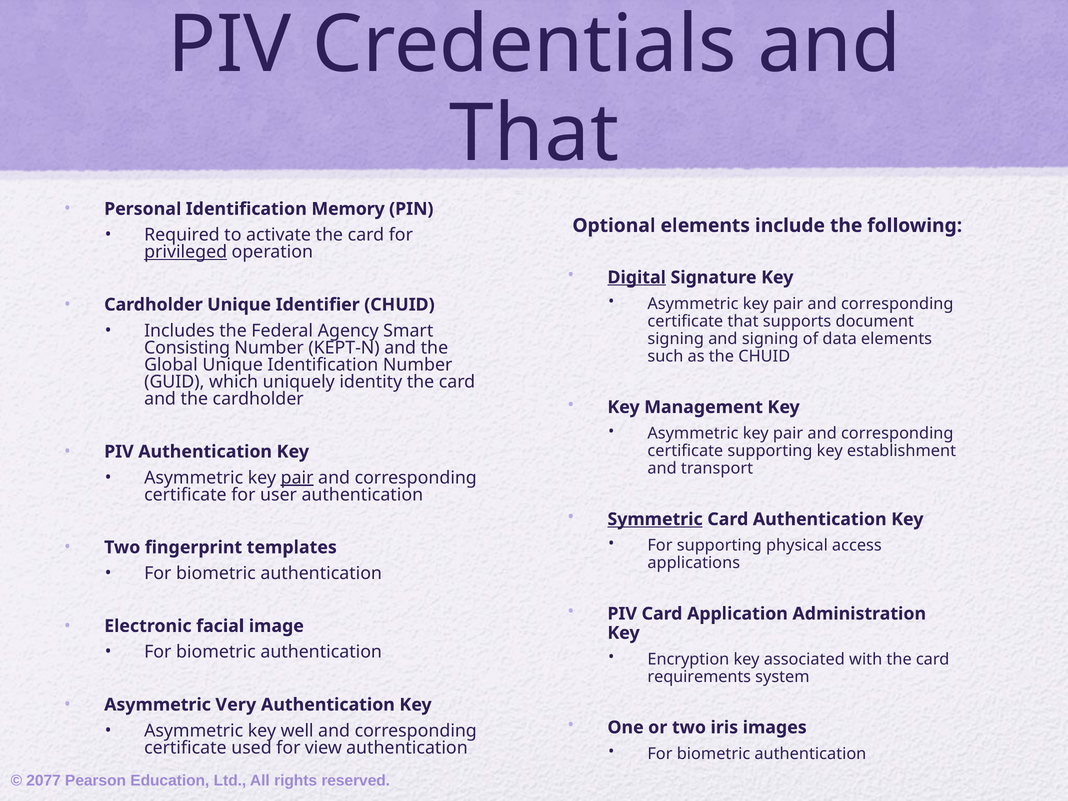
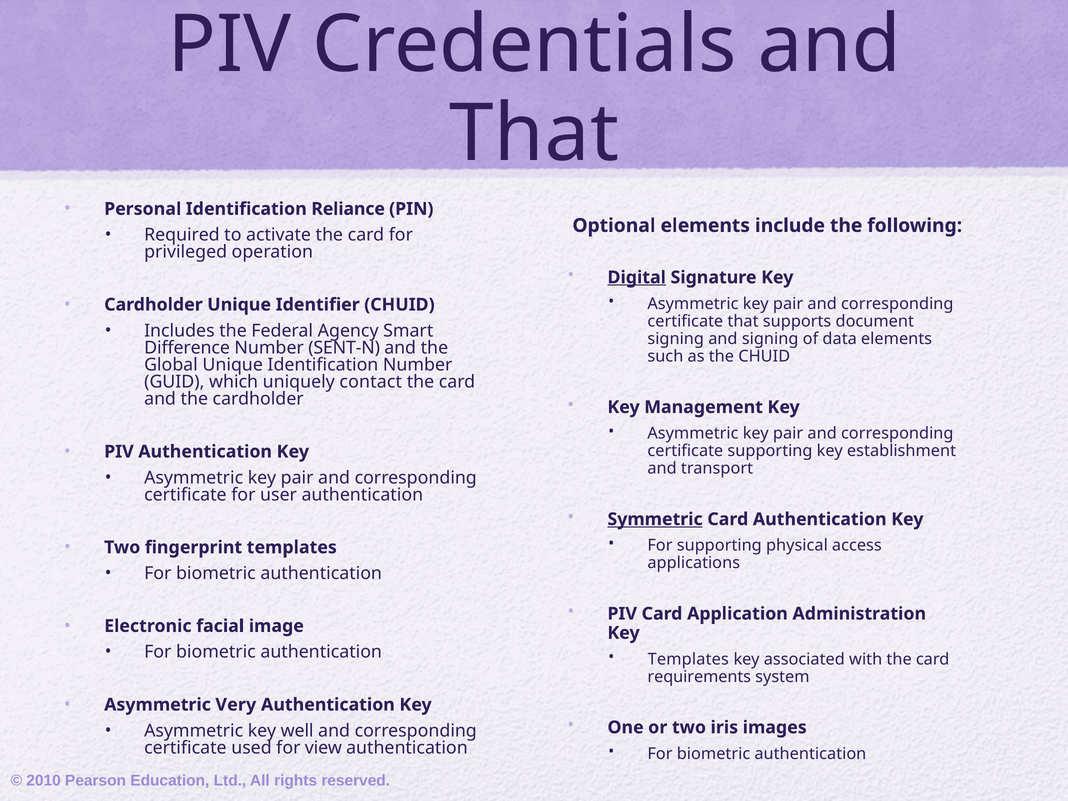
Memory: Memory -> Reliance (348, 209)
privileged underline: present -> none (186, 252)
Consisting: Consisting -> Difference (187, 348)
KEPT-N: KEPT-N -> SENT-N (344, 348)
identity: identity -> contact (371, 382)
pair underline: present -> none (297, 478)
Encryption: Encryption -> Templates (688, 659)
2077: 2077 -> 2010 (44, 781)
